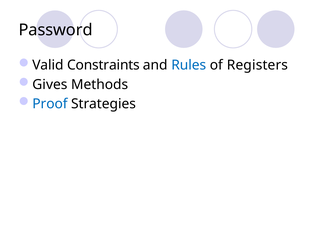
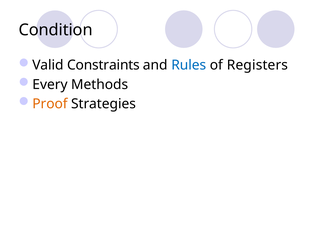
Password: Password -> Condition (56, 30)
Gives: Gives -> Every (50, 84)
Proof colour: blue -> orange (50, 104)
